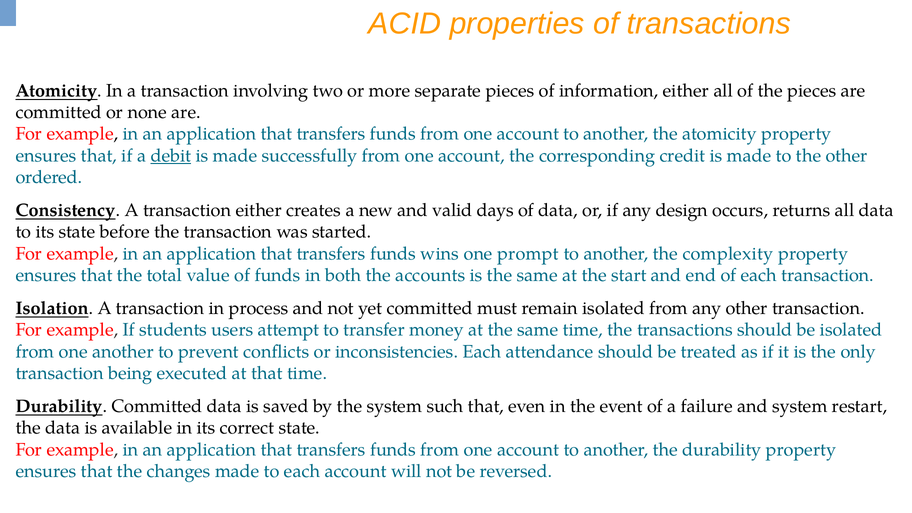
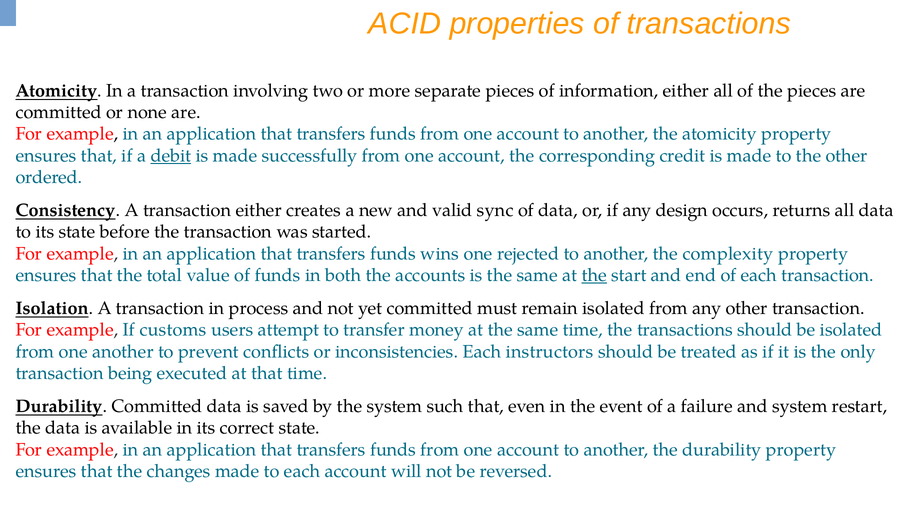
days: days -> sync (495, 210)
prompt: prompt -> rejected (528, 254)
the underline: none -> present (594, 275)
students: students -> customs (173, 330)
attendance: attendance -> instructors (549, 352)
